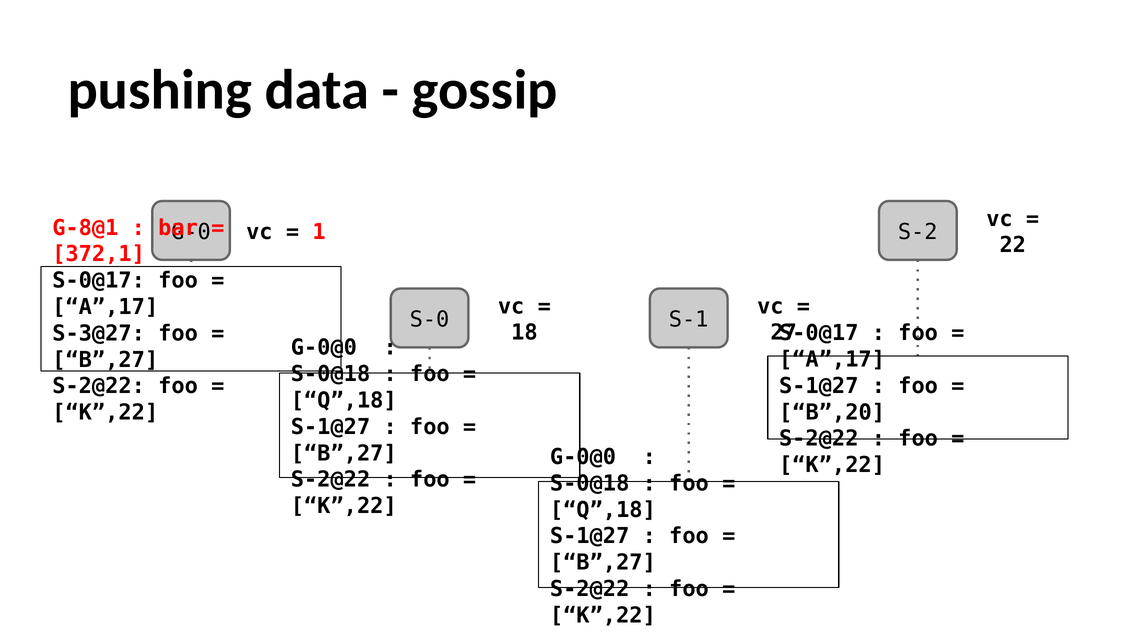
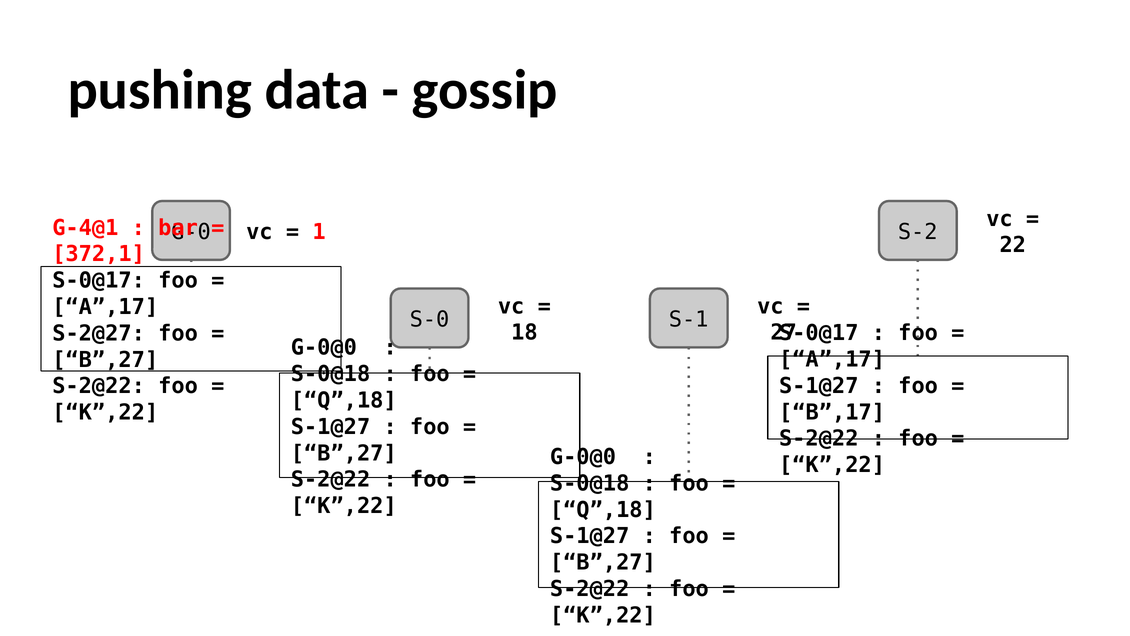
G-8@1: G-8@1 -> G-4@1 (85, 228)
S-3@27: S-3@27 -> S-2@27 (99, 333)
B”,20: B”,20 -> B”,17 (832, 412)
